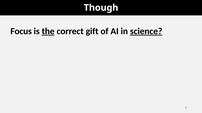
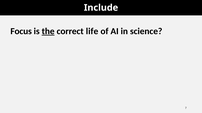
Though: Though -> Include (101, 8)
gift: gift -> life (92, 31)
science underline: present -> none (146, 31)
